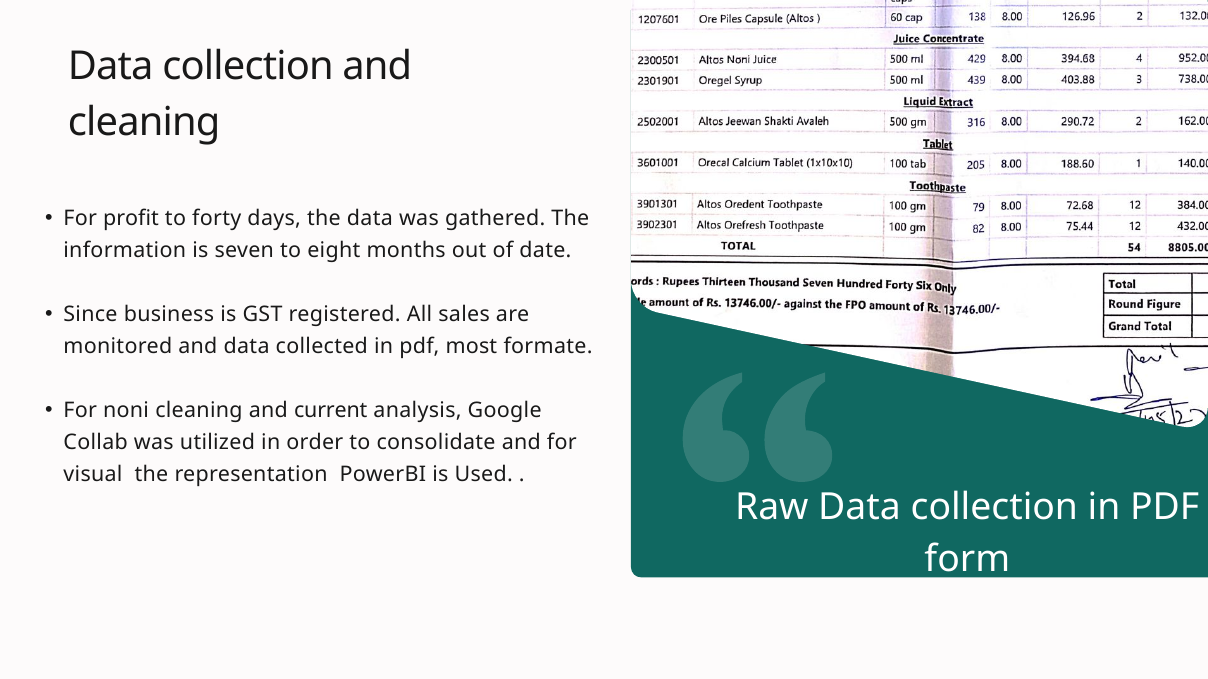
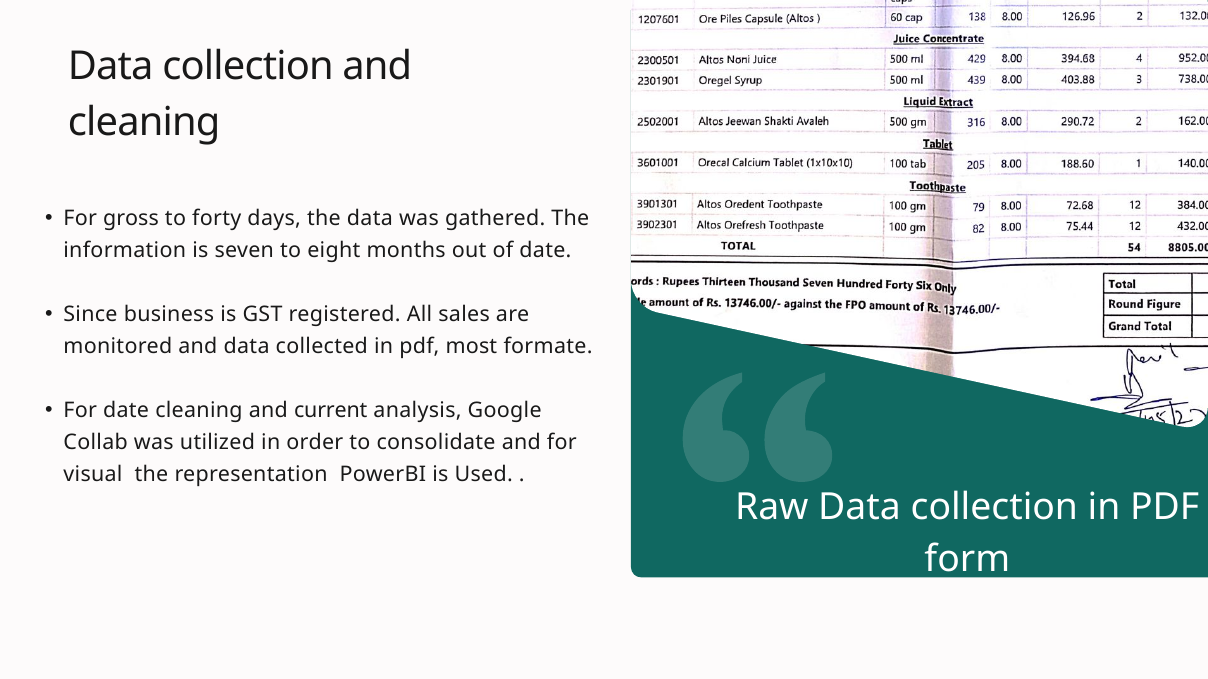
profit: profit -> gross (131, 219)
For noni: noni -> date (126, 411)
